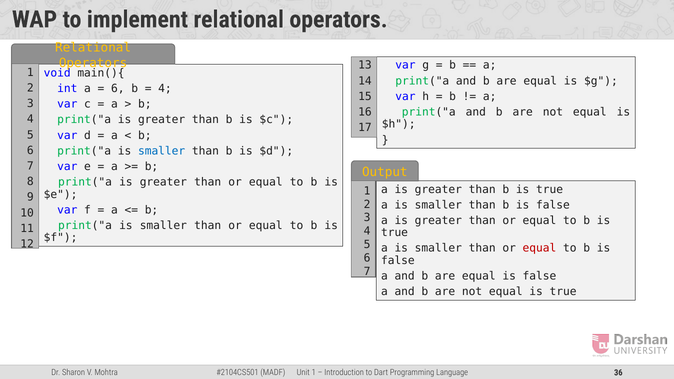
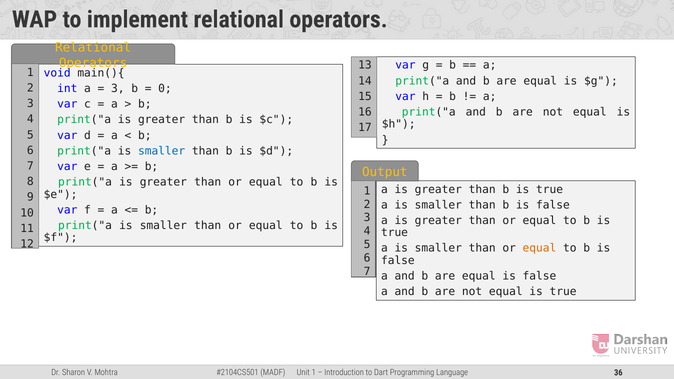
6: 6 -> 3 (118, 89)
4: 4 -> 0 (165, 89)
equal colour: red -> orange (539, 248)
